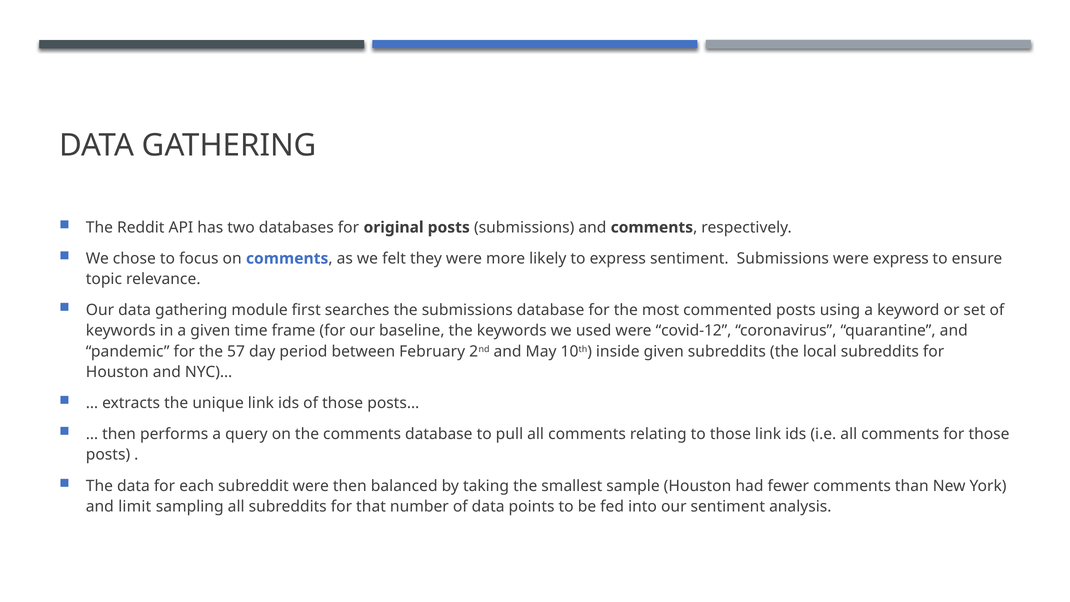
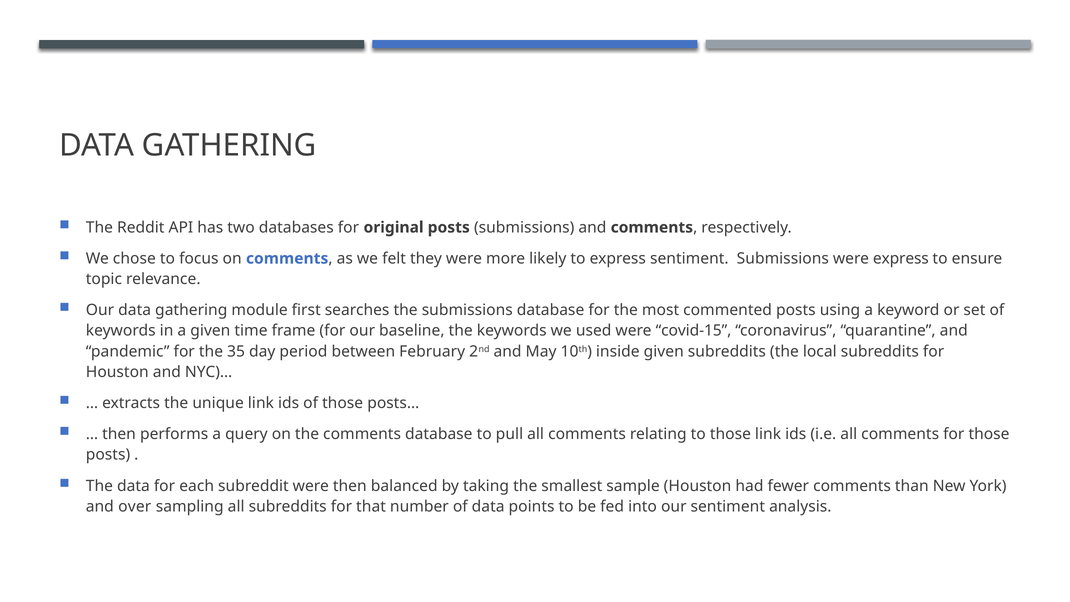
covid-12: covid-12 -> covid-15 (694, 331)
57: 57 -> 35 (236, 351)
limit: limit -> over (135, 506)
